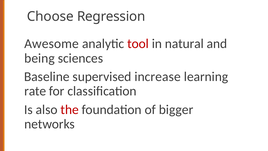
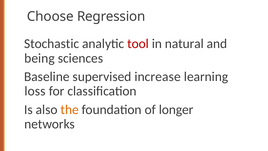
Awesome: Awesome -> Stochastic (52, 44)
rate: rate -> loss (35, 91)
the colour: red -> orange (70, 109)
bigger: bigger -> longer (176, 109)
